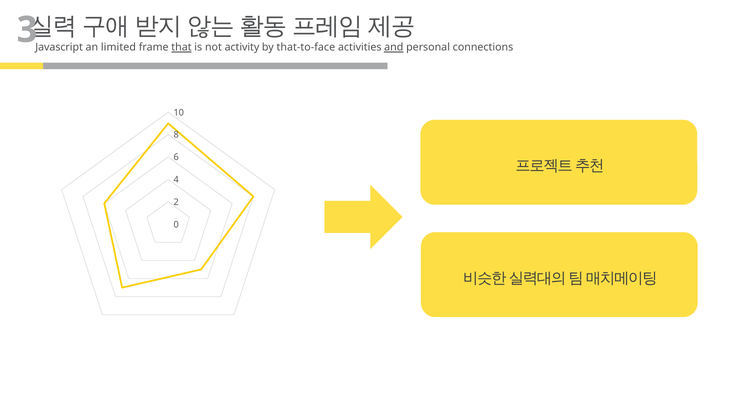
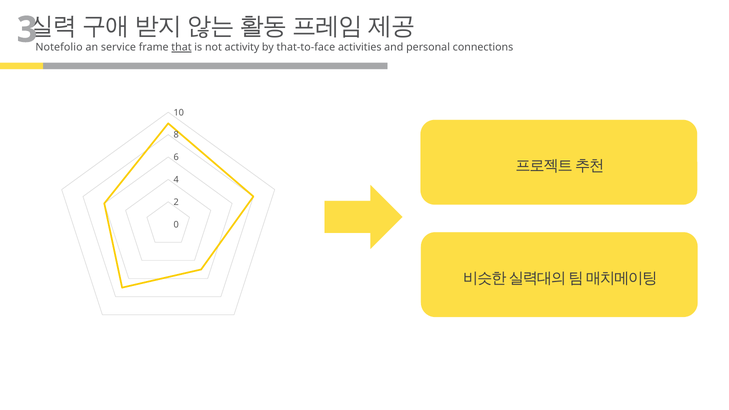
Javascript: Javascript -> Notefolio (59, 47)
limited: limited -> service (118, 47)
and underline: present -> none (394, 47)
